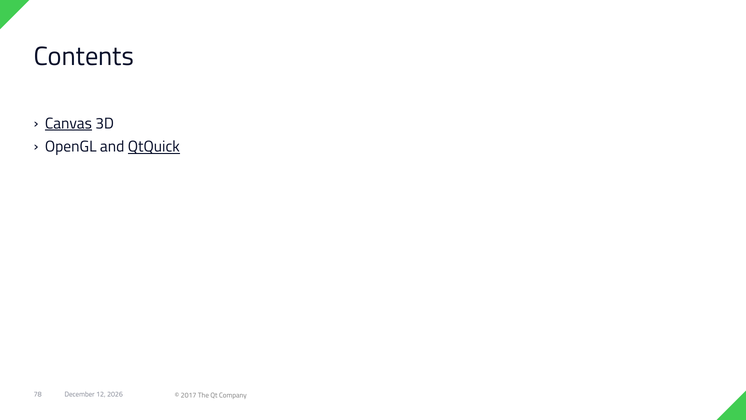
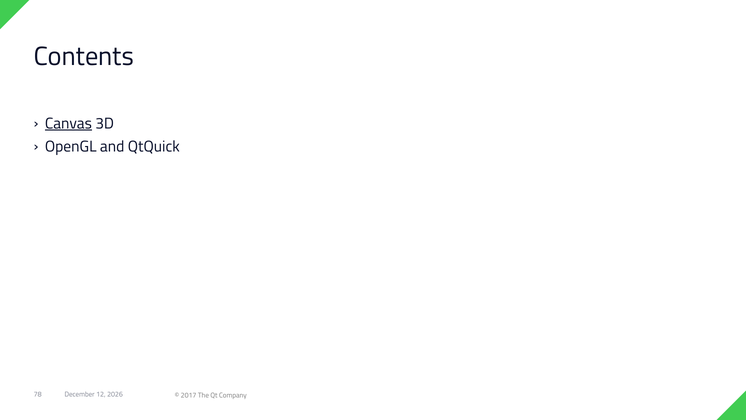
QtQuick underline: present -> none (154, 147)
